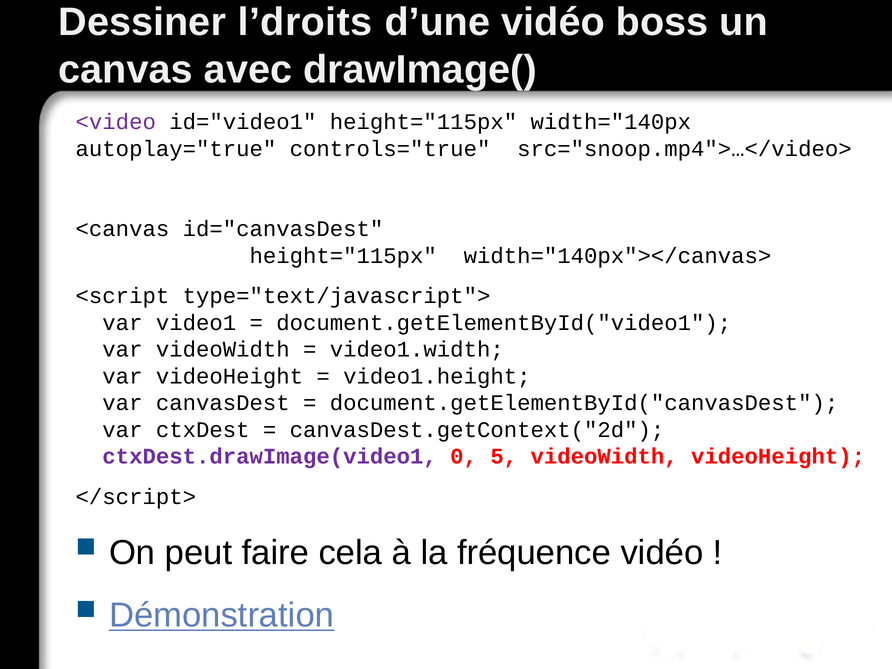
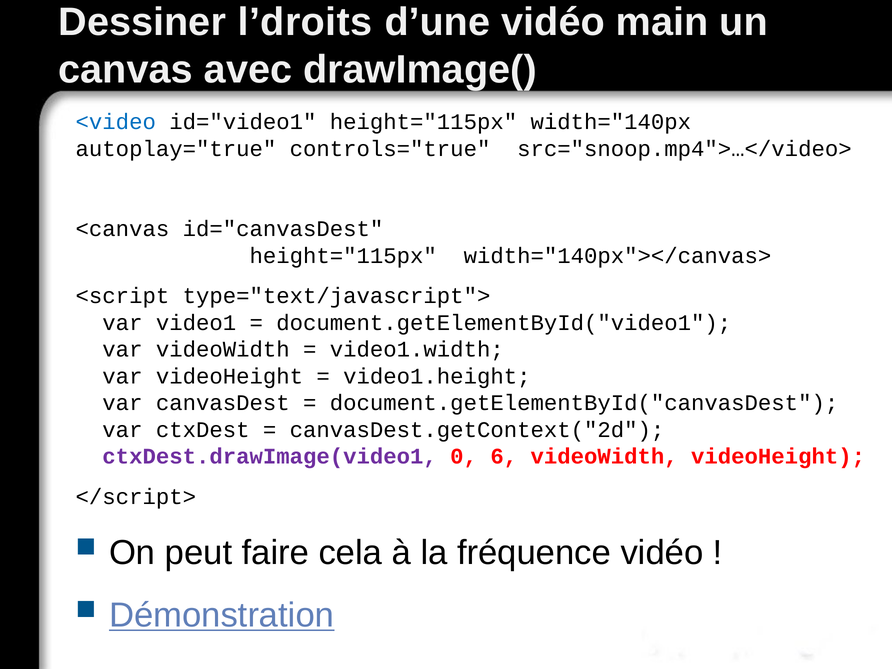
boss: boss -> main (662, 22)
<video colour: purple -> blue (116, 122)
5: 5 -> 6 (504, 457)
